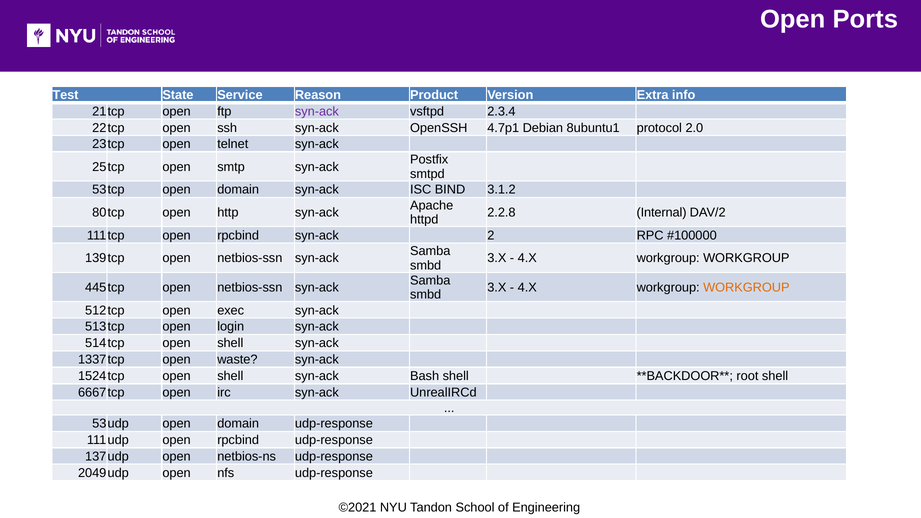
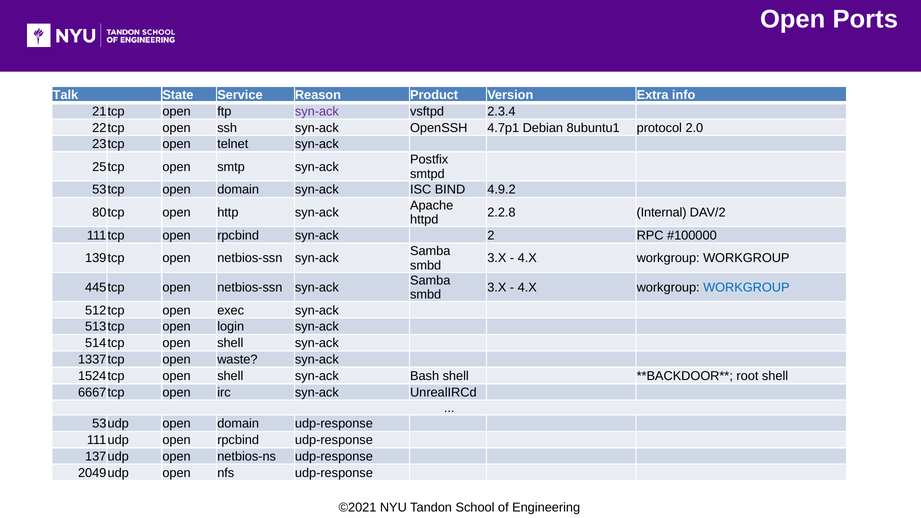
Test: Test -> Talk (65, 95)
3.1.2: 3.1.2 -> 4.9.2 (501, 190)
WORKGROUP colour: orange -> blue (746, 287)
